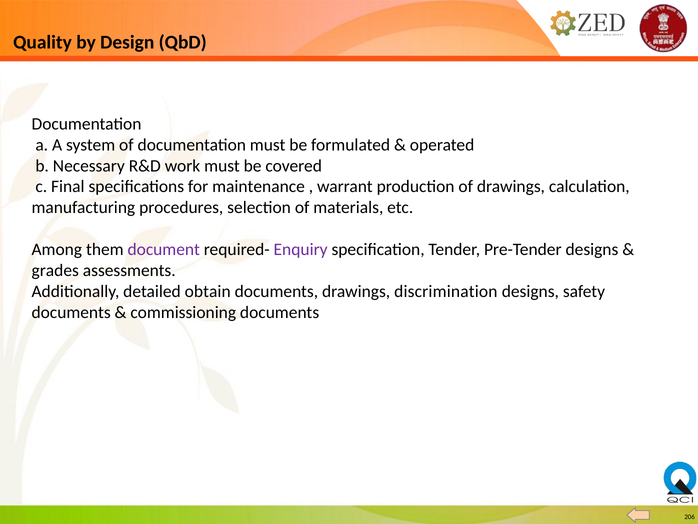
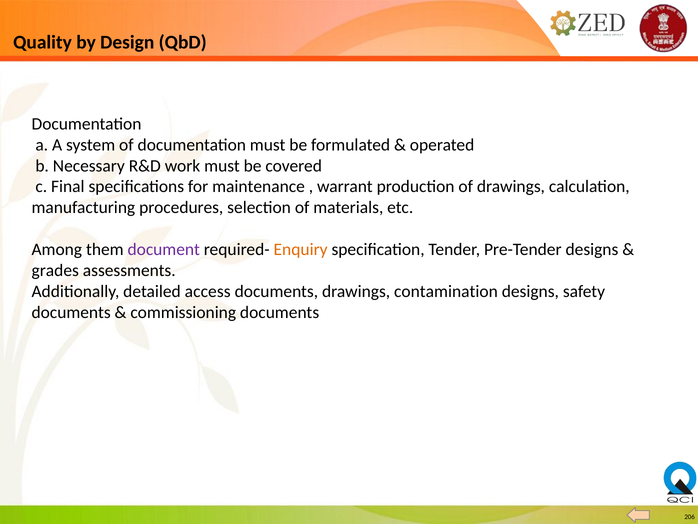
Enquiry colour: purple -> orange (301, 249)
obtain: obtain -> access (208, 291)
discrimination: discrimination -> contamination (446, 291)
